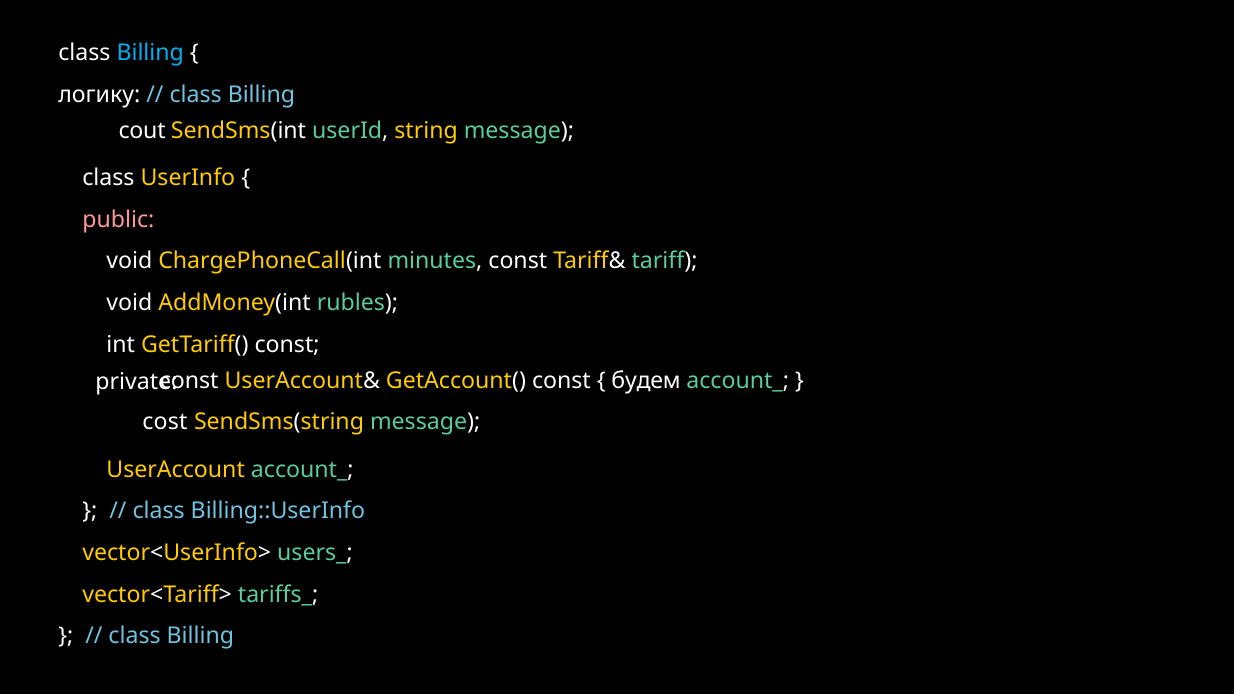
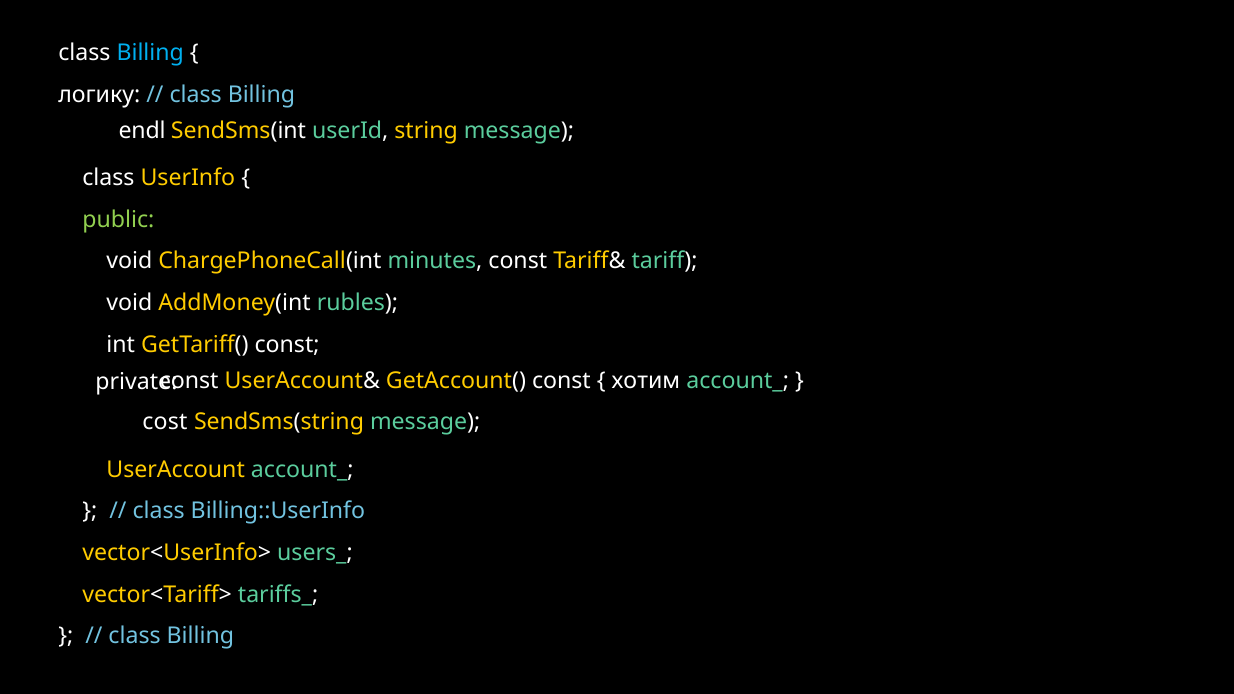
cout: cout -> endl (142, 130)
public colour: pink -> light green (118, 220)
будем: будем -> хотим (646, 381)
